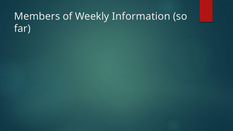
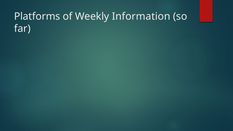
Members: Members -> Platforms (37, 16)
